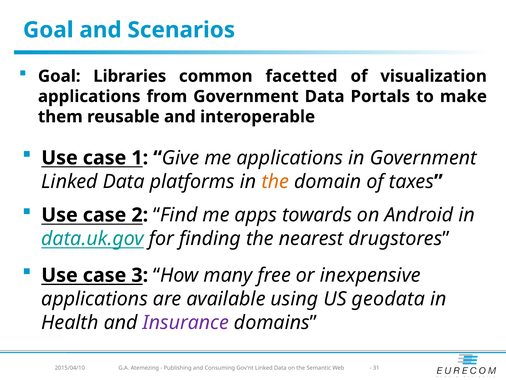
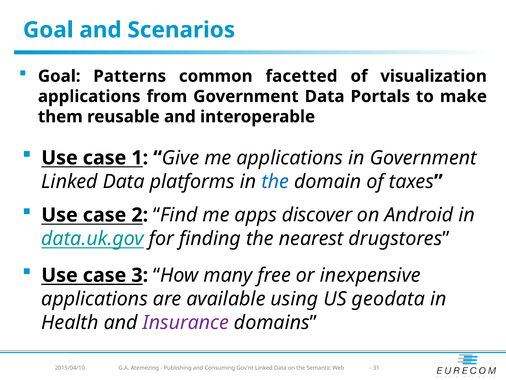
Libraries: Libraries -> Patterns (130, 76)
the colour: orange -> blue (275, 181)
towards: towards -> discover (317, 215)
